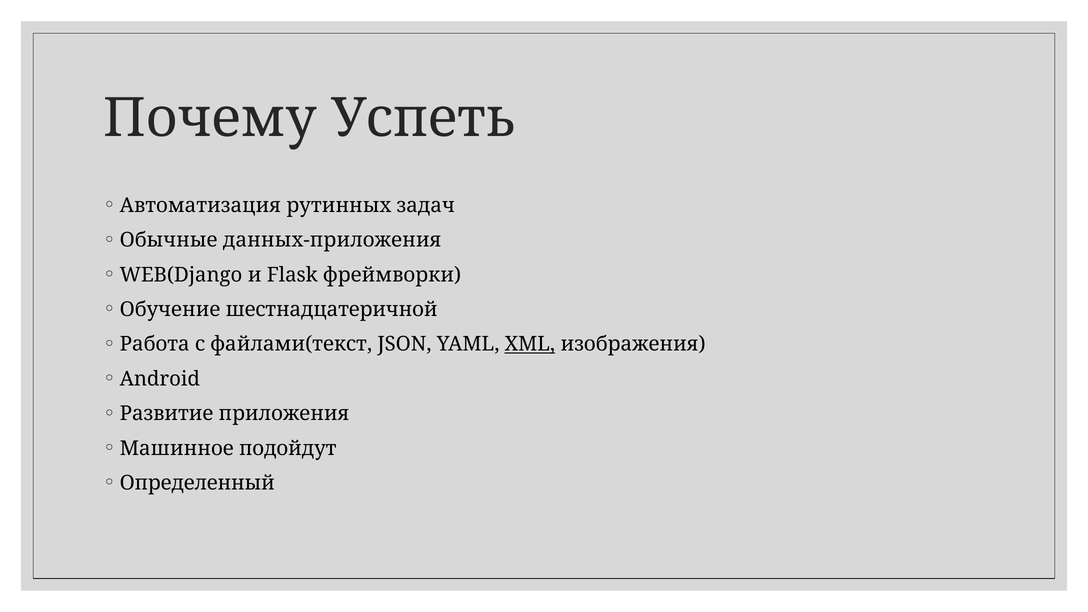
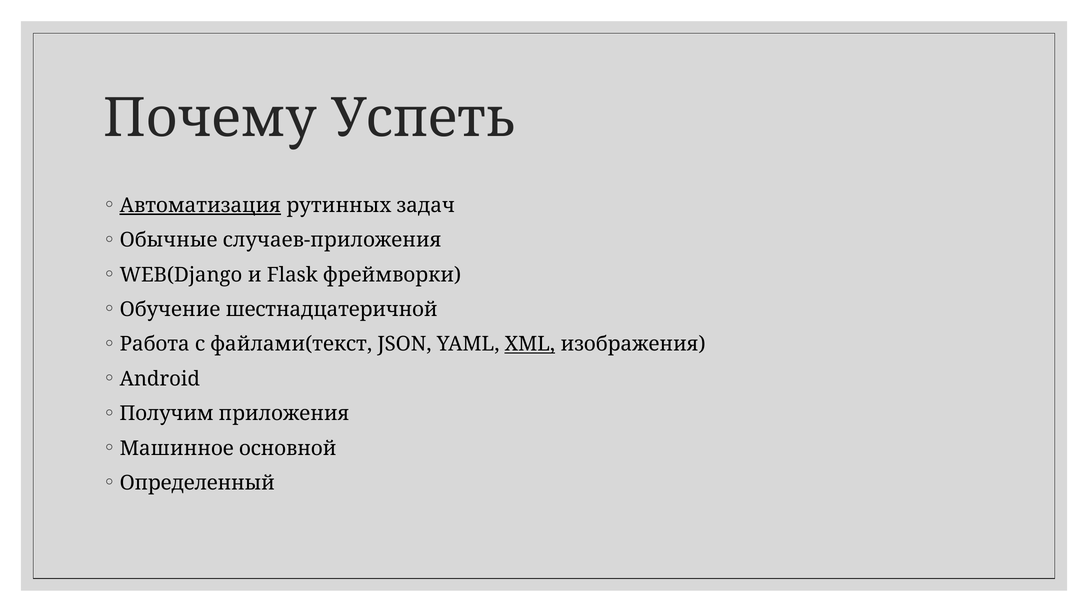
Автоматизация underline: none -> present (200, 205)
данных-приложения: данных-приложения -> случаев-приложения (332, 240)
Развитие: Развитие -> Получим (167, 414)
подойдут: подойдут -> основной (288, 448)
